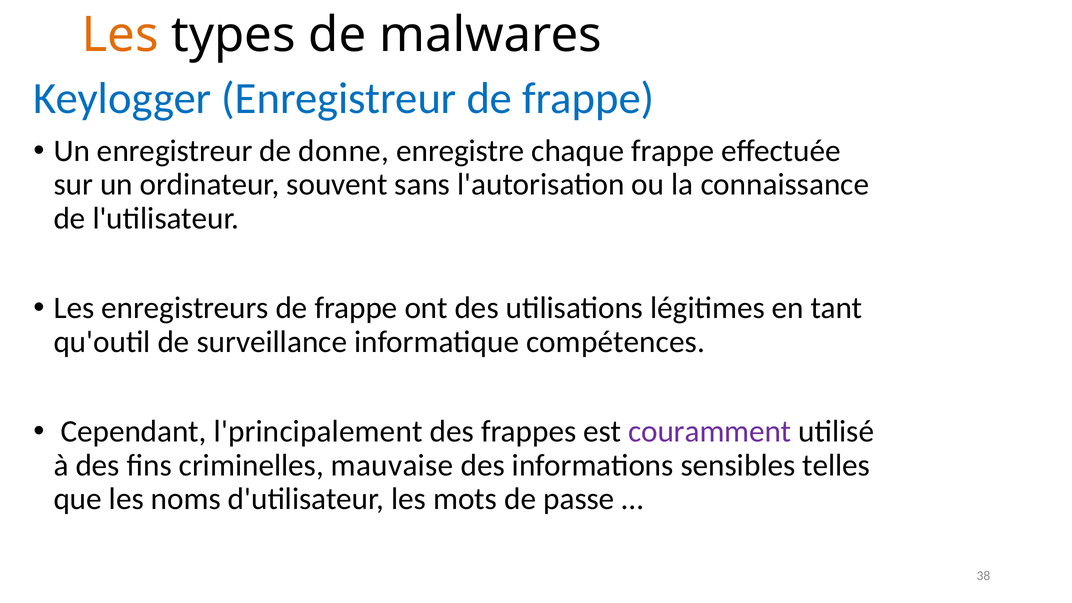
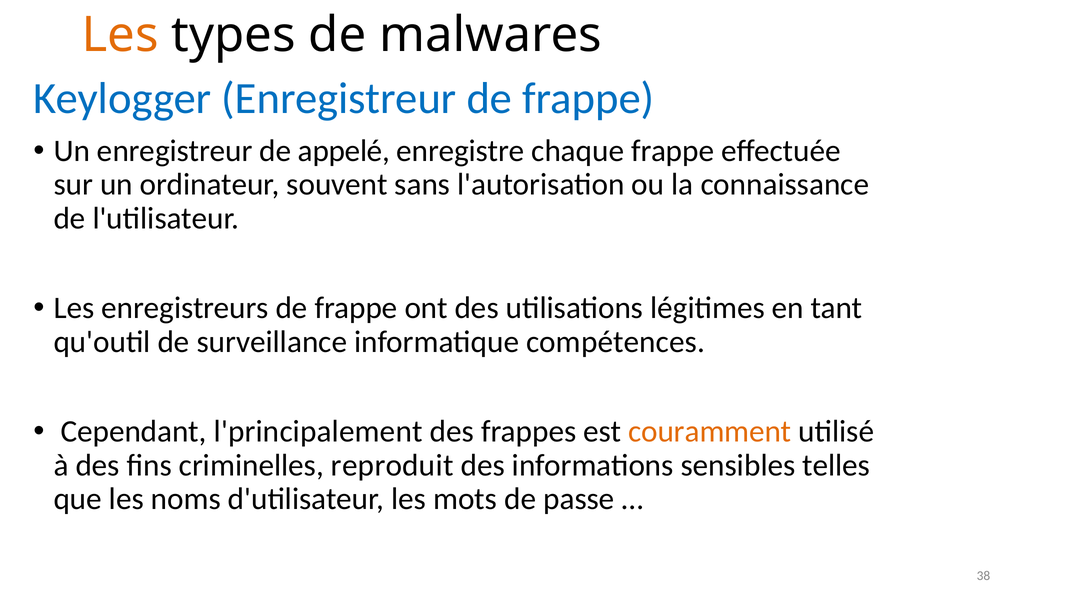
donne: donne -> appelé (344, 151)
couramment colour: purple -> orange (710, 431)
mauvaise: mauvaise -> reproduit (392, 465)
